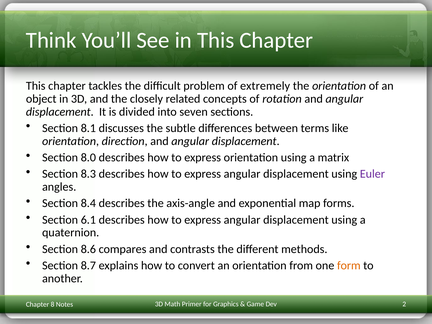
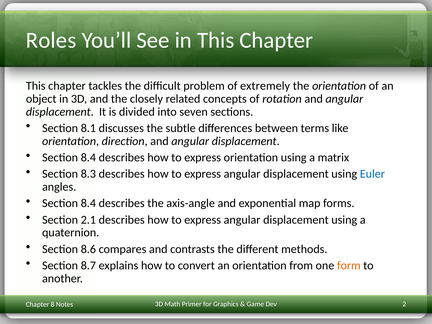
Think: Think -> Roles (51, 40)
8.0: 8.0 -> 8.4 (88, 158)
Euler colour: purple -> blue (372, 174)
6.1: 6.1 -> 2.1 (88, 220)
